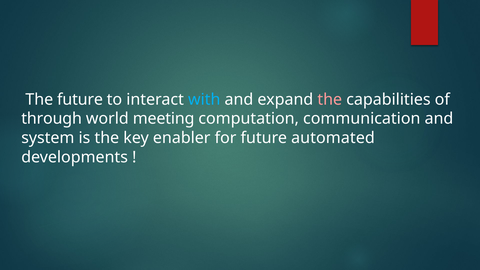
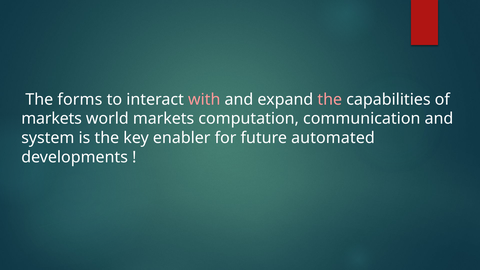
The future: future -> forms (80, 99)
with colour: light blue -> pink (204, 99)
through: through -> markets (52, 119)
world meeting: meeting -> markets (164, 119)
